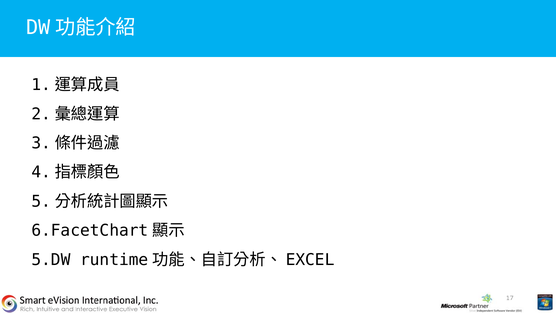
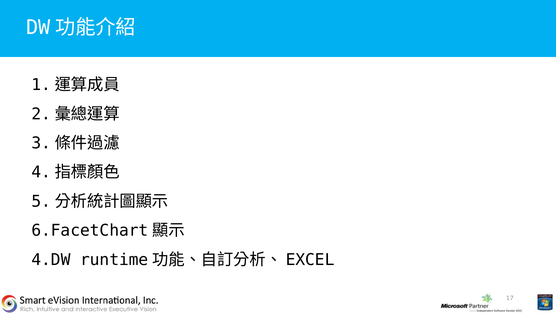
5.DW: 5.DW -> 4.DW (51, 260)
